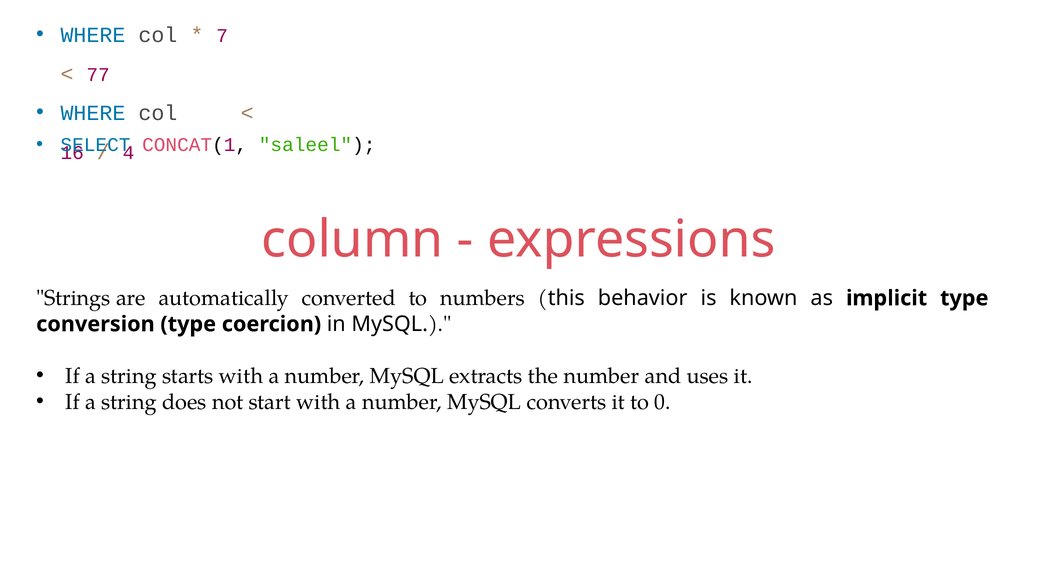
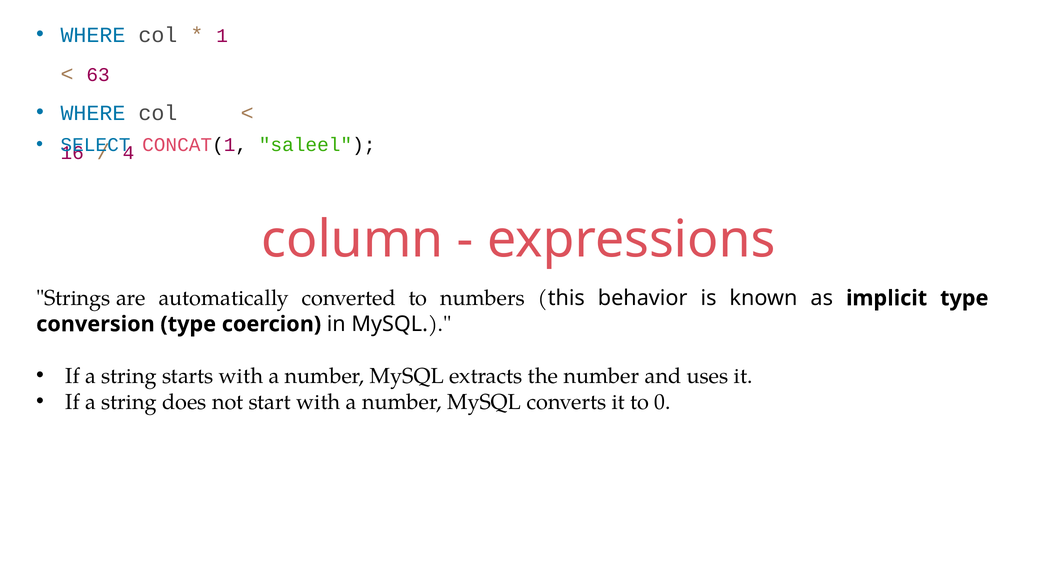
7: 7 -> 1 (222, 36)
77: 77 -> 63 (98, 75)
